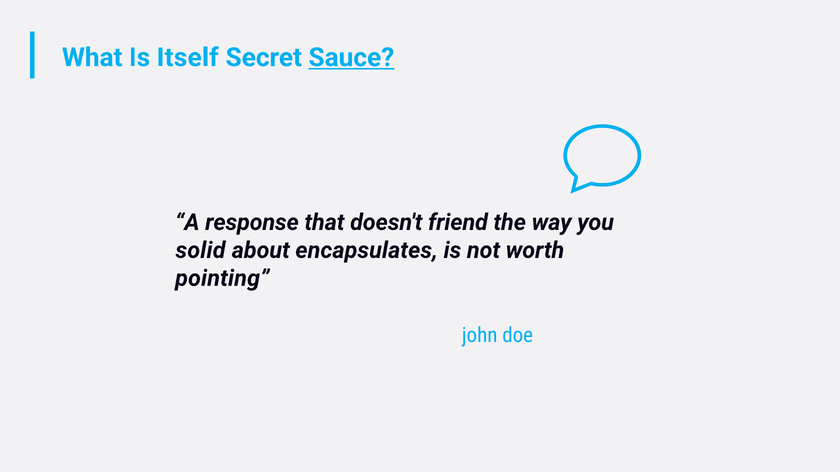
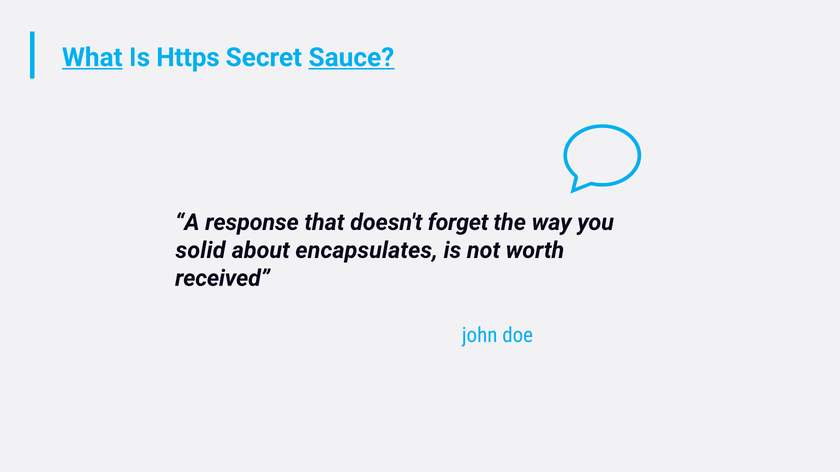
What underline: none -> present (92, 58)
Itself: Itself -> Https (188, 58)
friend: friend -> forget (458, 223)
pointing: pointing -> received (223, 278)
